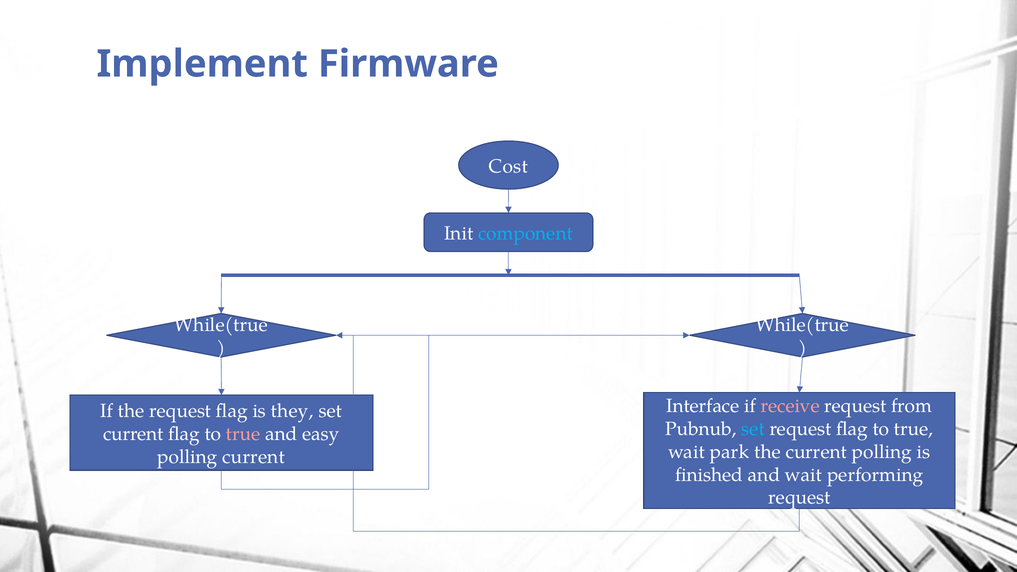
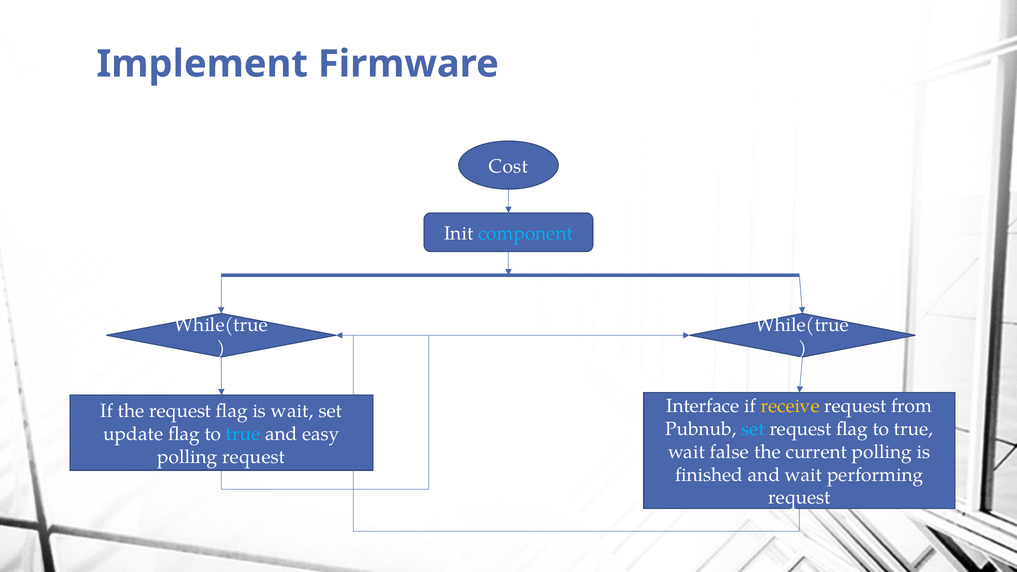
receive colour: pink -> yellow (790, 406)
is they: they -> wait (292, 411)
current: current -> update (133, 434)
true colour: pink -> light blue (243, 434)
park: park -> false (729, 452)
polling current: current -> request (254, 457)
